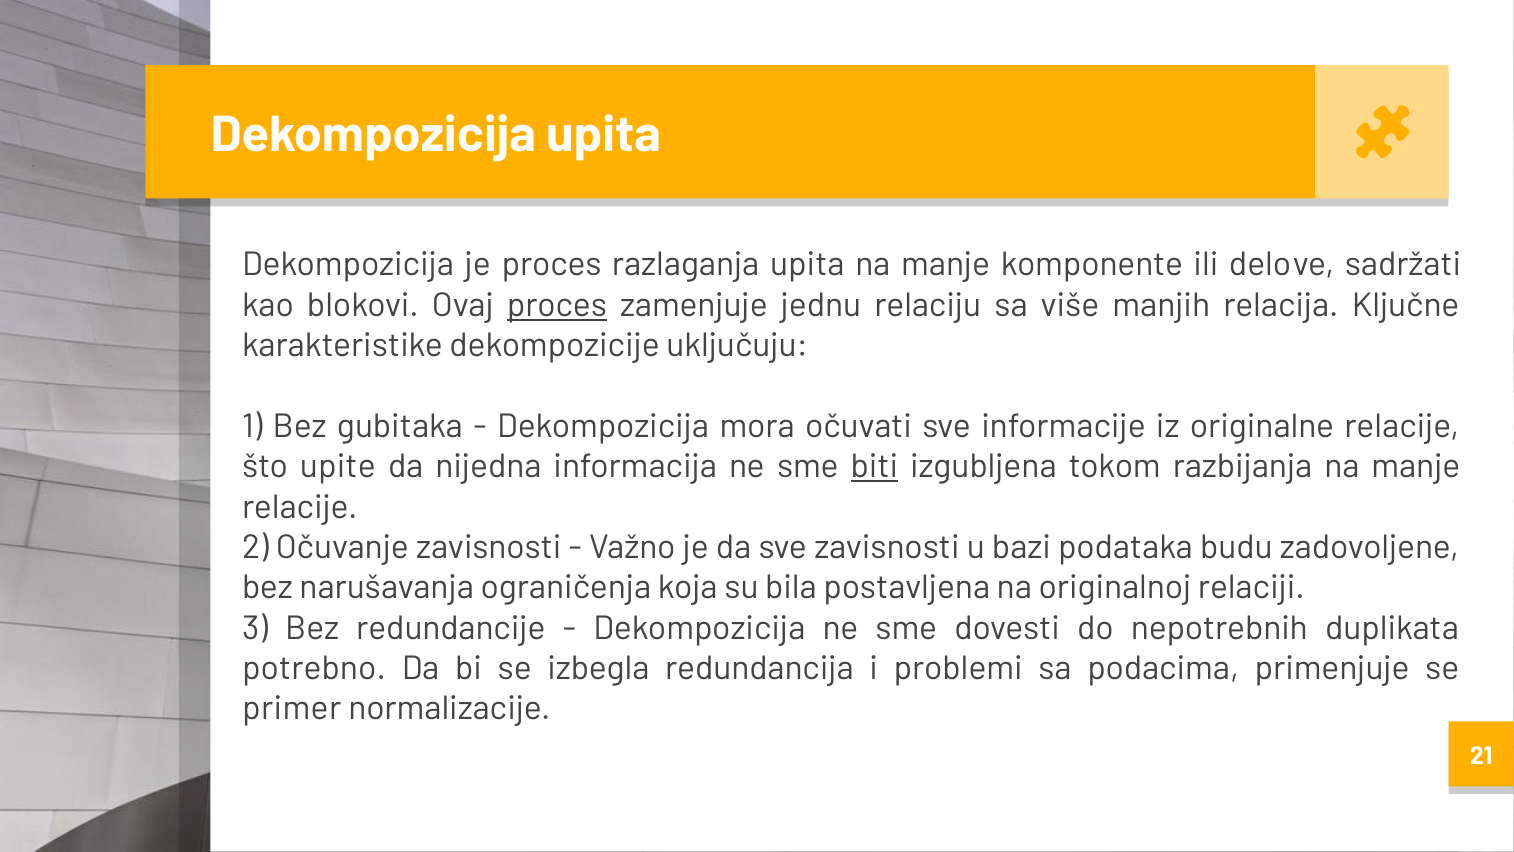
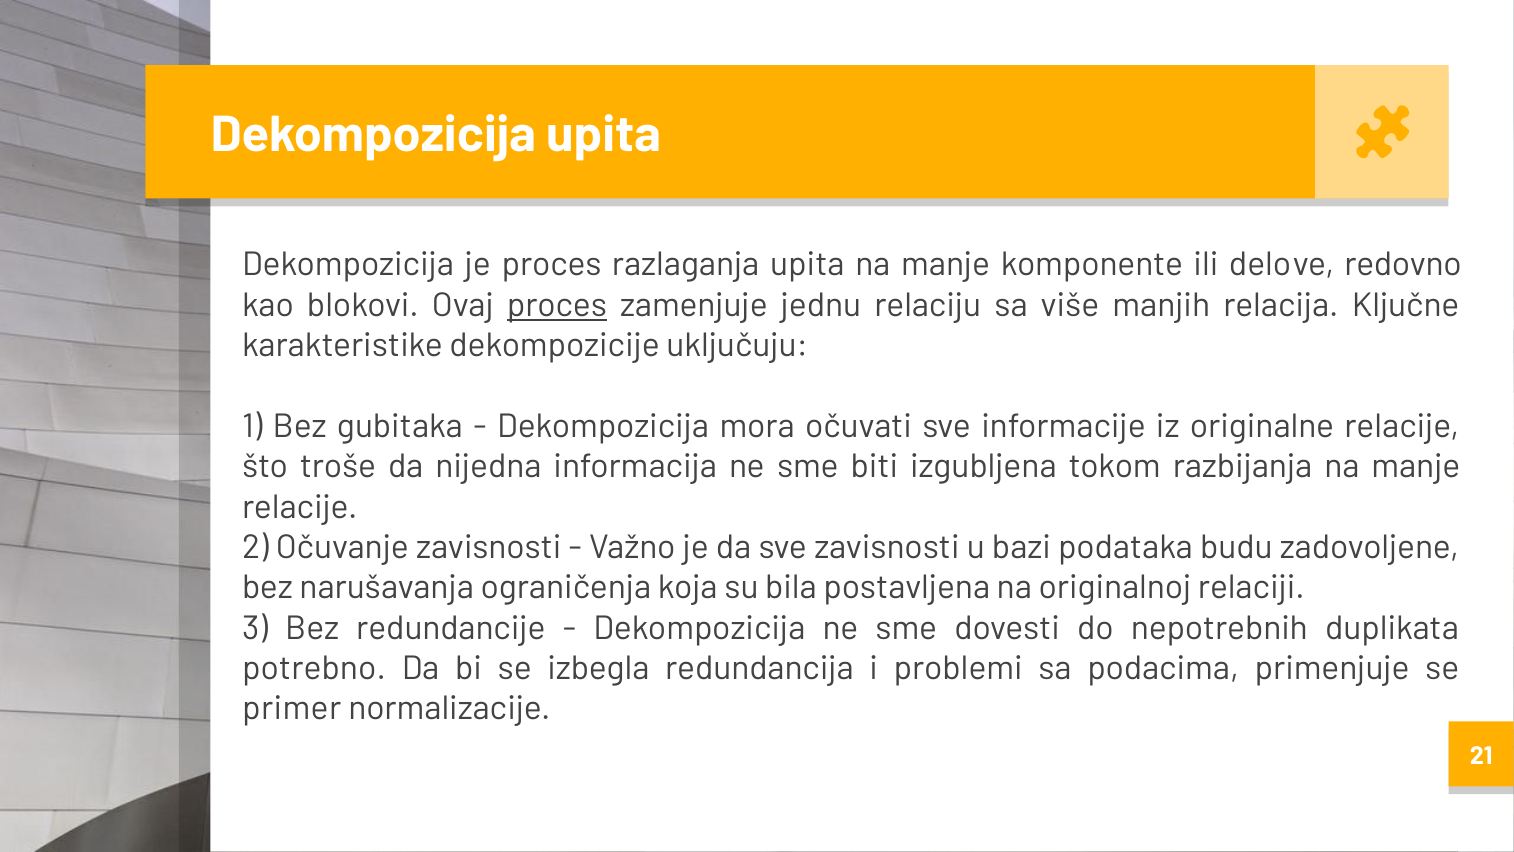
sadržati: sadržati -> redovno (1403, 265)
upite: upite -> troše (338, 466)
biti underline: present -> none (874, 466)
